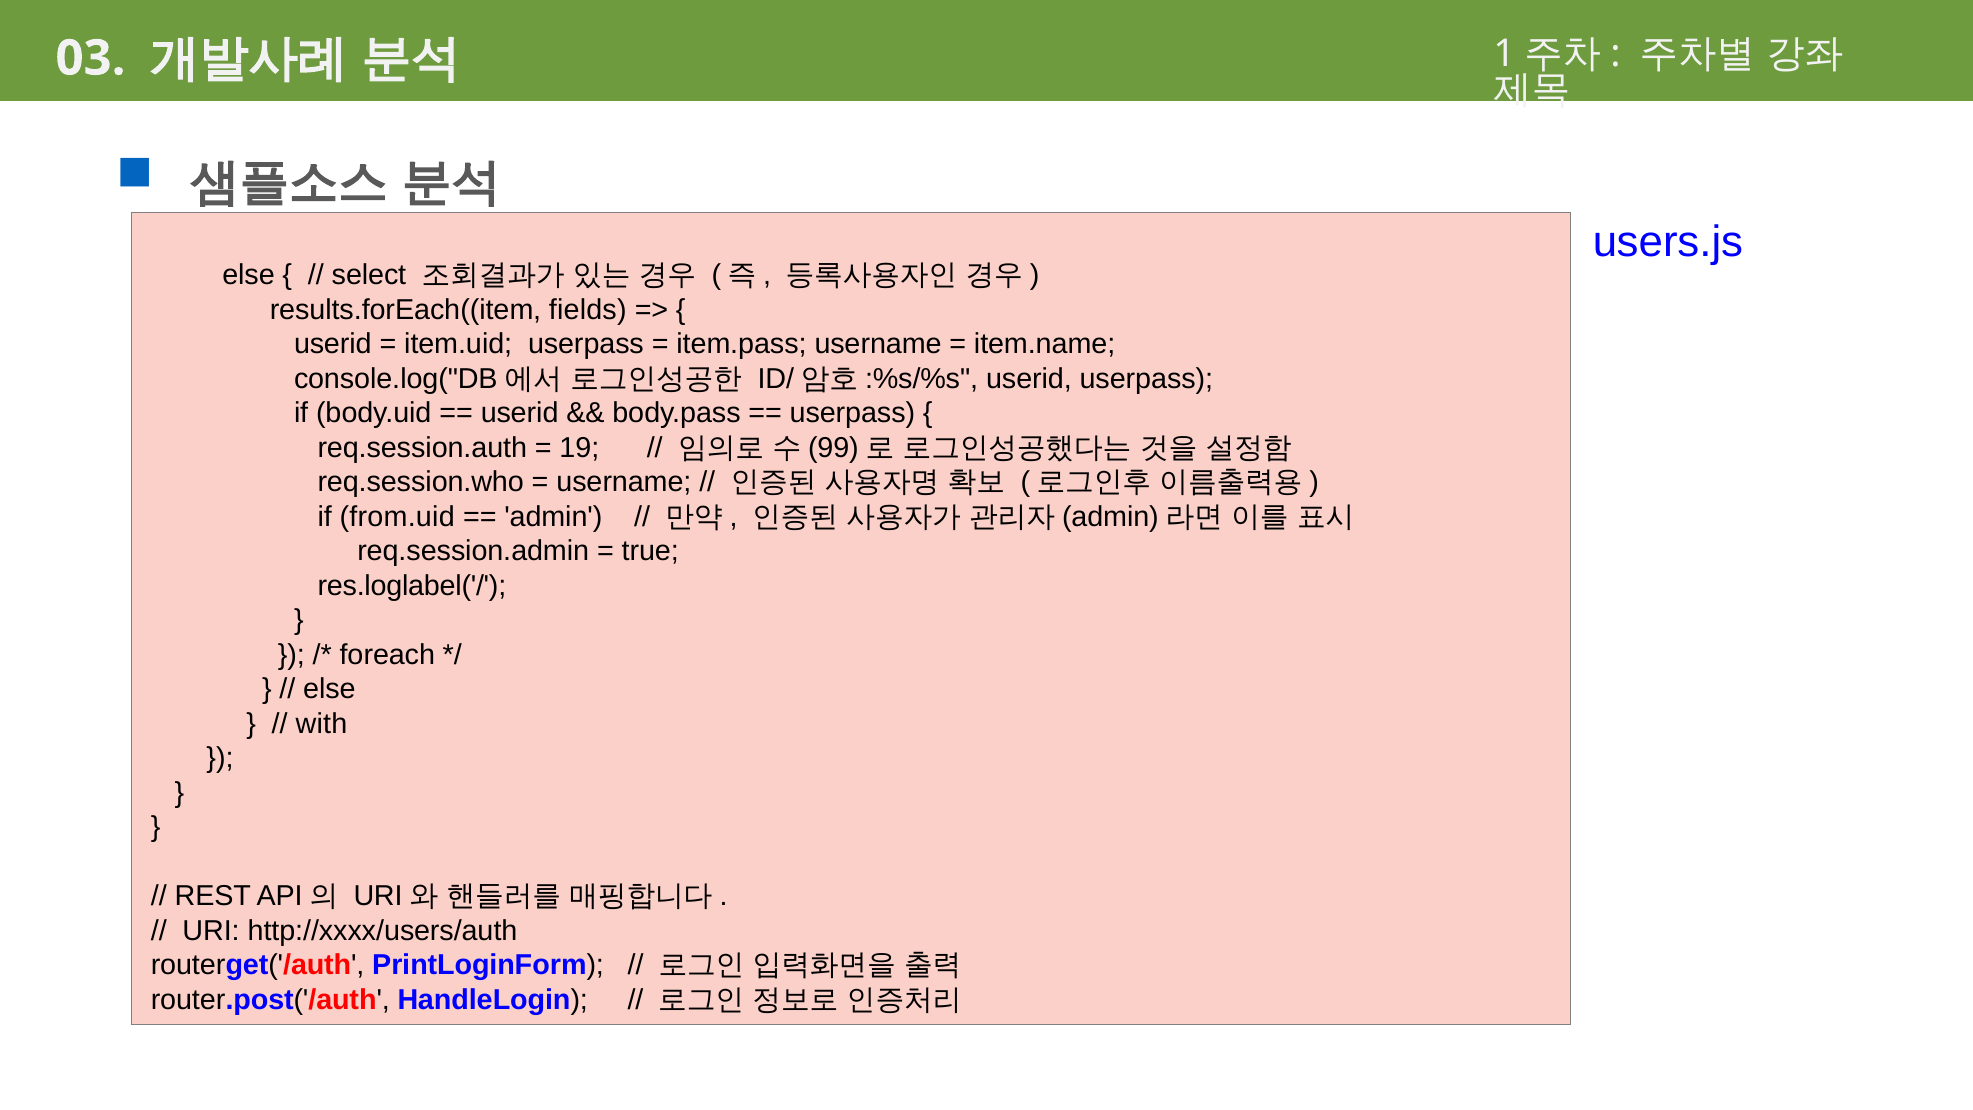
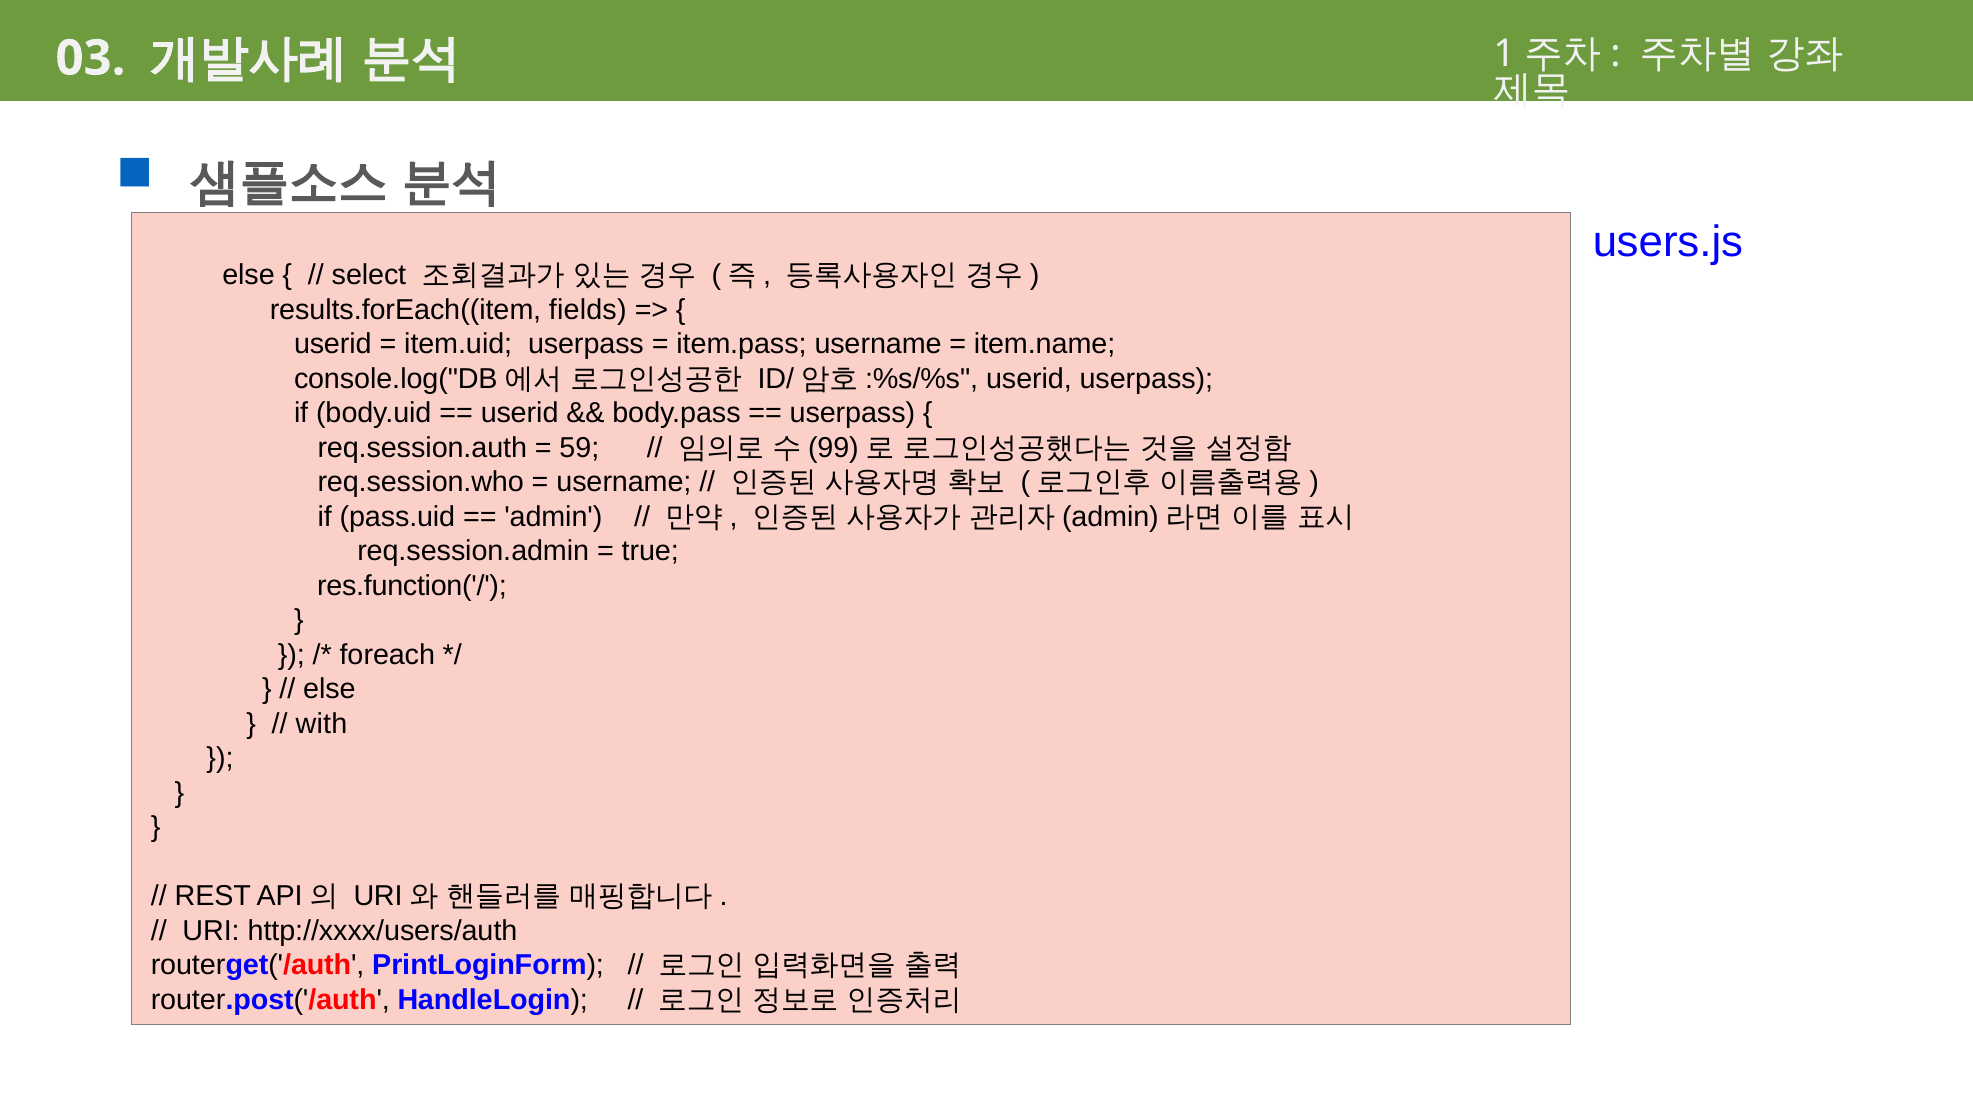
19: 19 -> 59 (579, 448)
from.uid: from.uid -> pass.uid (397, 517)
res.loglabel('/: res.loglabel('/ -> res.function('/ (412, 586)
